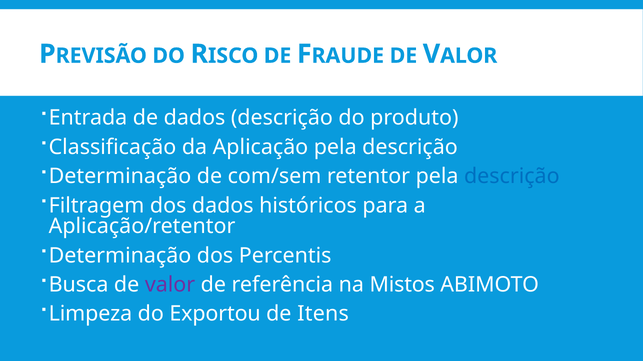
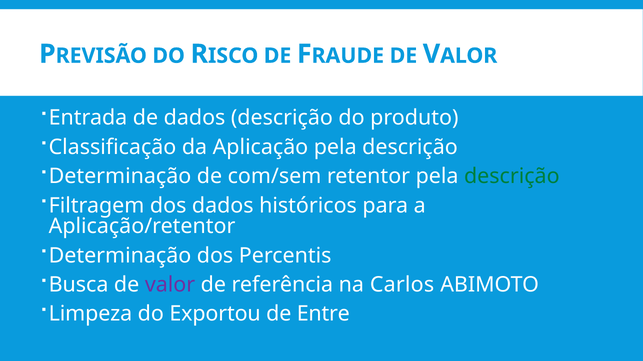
descrição colour: blue -> green (512, 177)
Mistos: Mistos -> Carlos (402, 285)
Itens: Itens -> Entre (323, 314)
